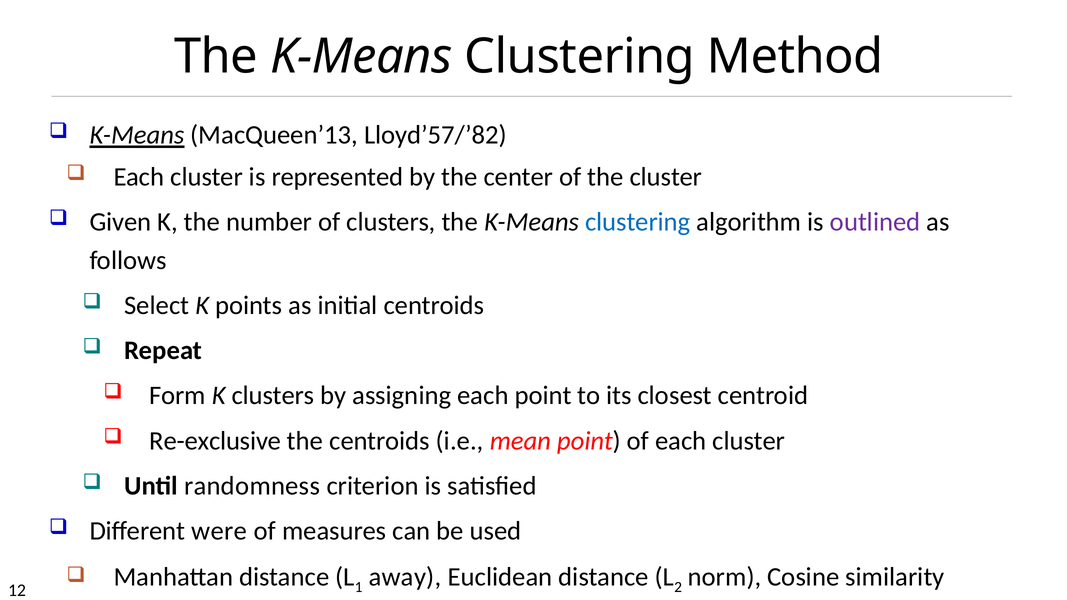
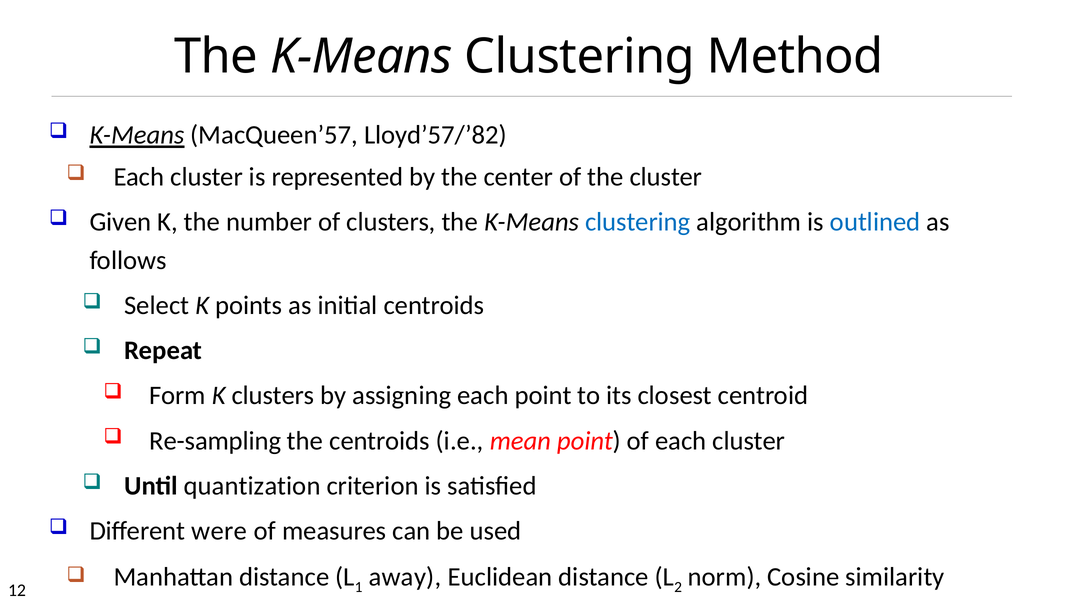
MacQueen’13: MacQueen’13 -> MacQueen’57 (274, 135)
outlined colour: purple -> blue (875, 222)
Re-exclusive: Re-exclusive -> Re-sampling (215, 441)
randomness: randomness -> quantization (252, 486)
